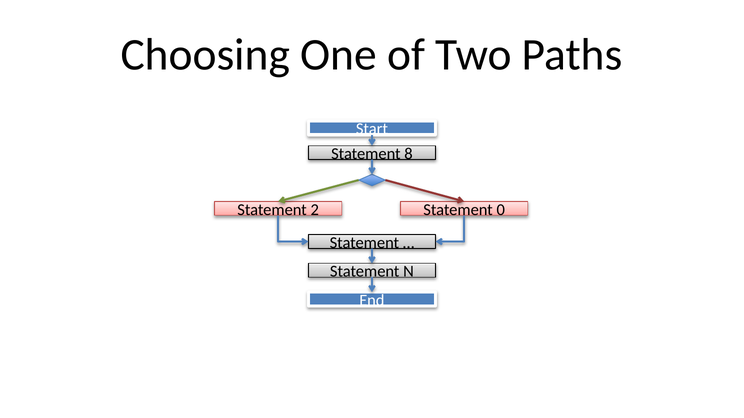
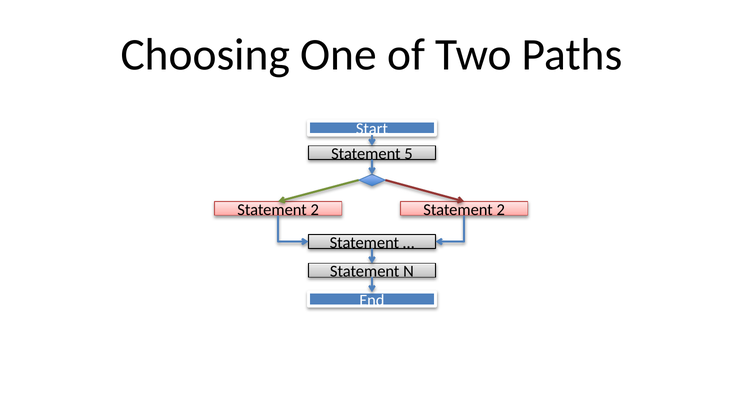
8: 8 -> 5 (408, 154)
0: 0 -> 2 (501, 210)
